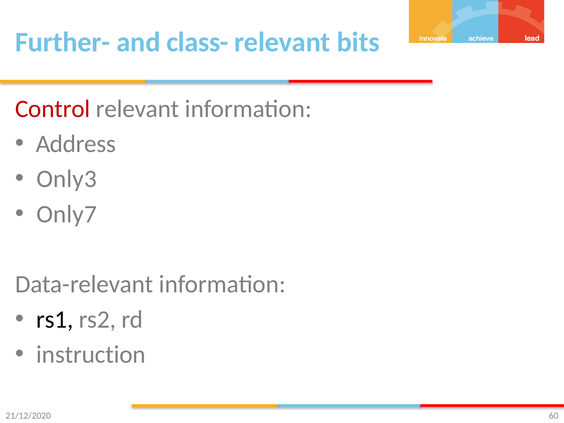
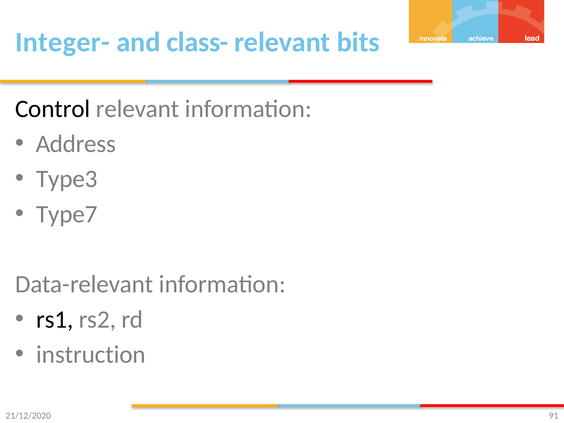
Further-: Further- -> Integer- (62, 42)
Control colour: red -> black (53, 109)
Only3: Only3 -> Type3 (67, 179)
Only7: Only7 -> Type7 (67, 214)
60: 60 -> 91 (554, 416)
